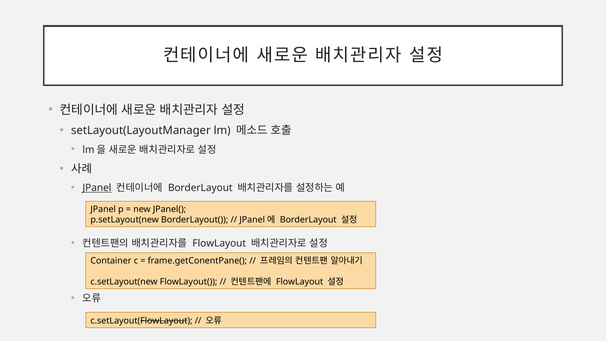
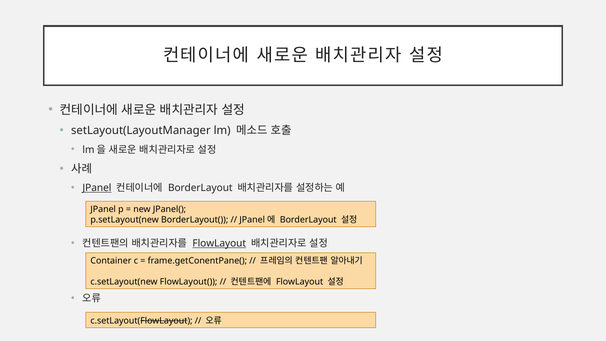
FlowLayout underline: none -> present (219, 243)
